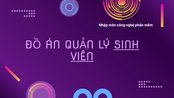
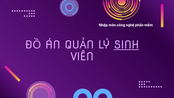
VIÊN underline: present -> none (82, 57)
